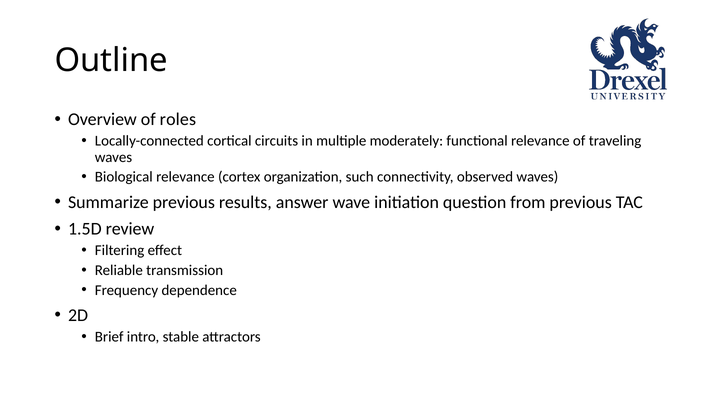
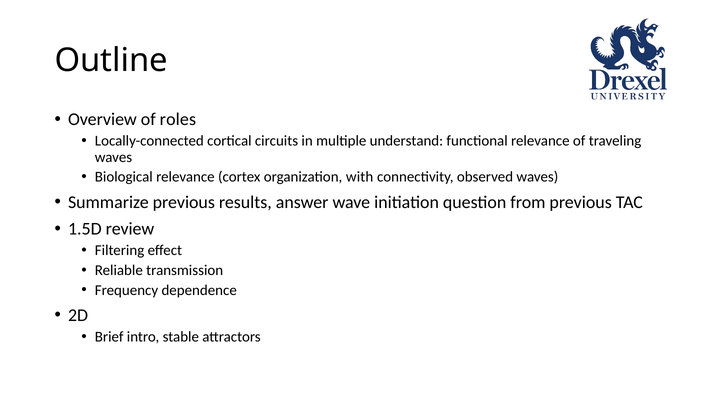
moderately: moderately -> understand (406, 141)
such: such -> with (360, 177)
